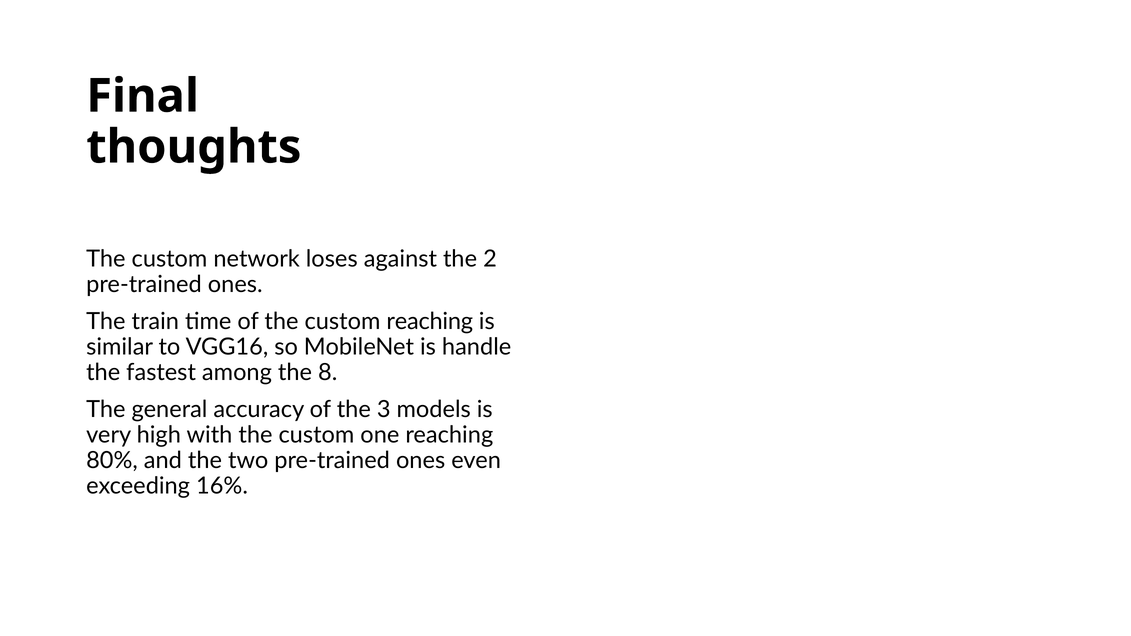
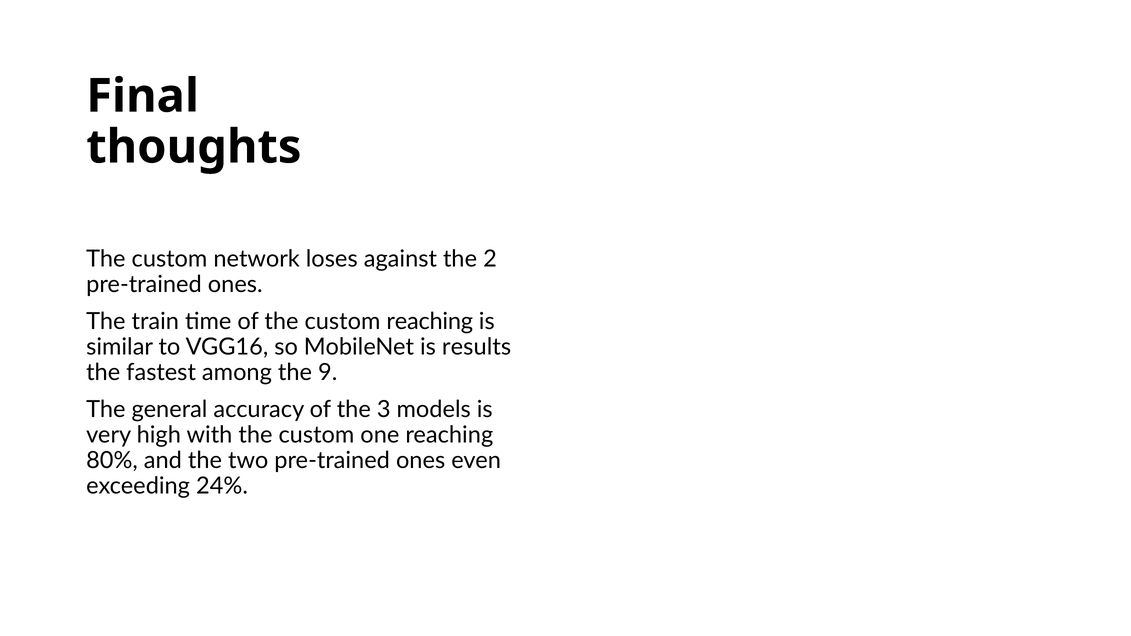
handle: handle -> results (477, 347)
8: 8 -> 9 (328, 372)
16%: 16% -> 24% (222, 486)
